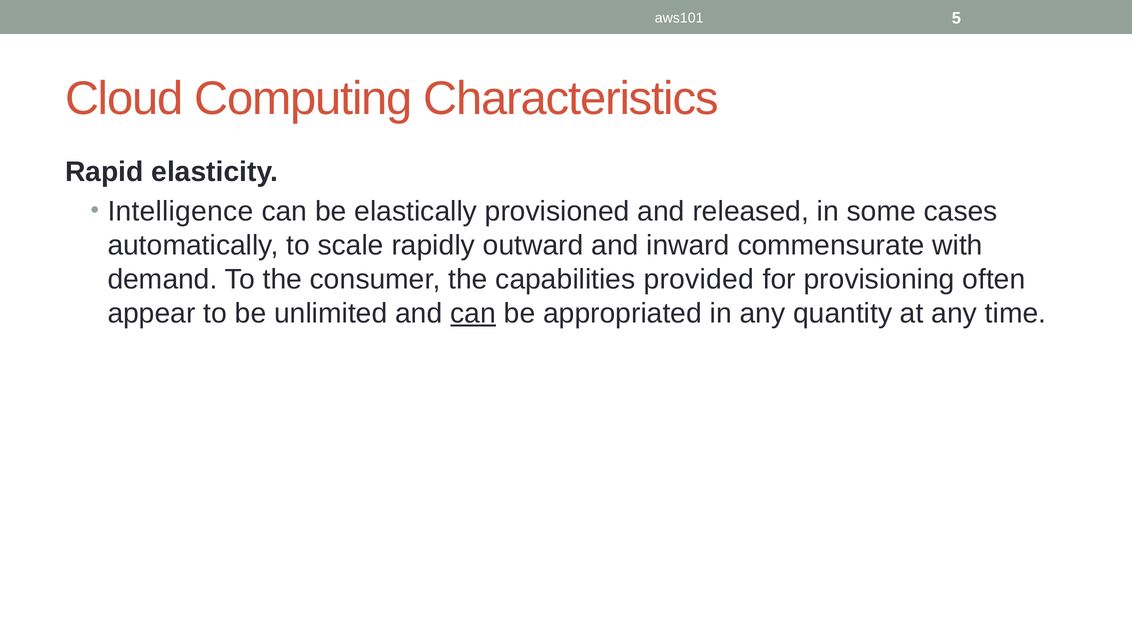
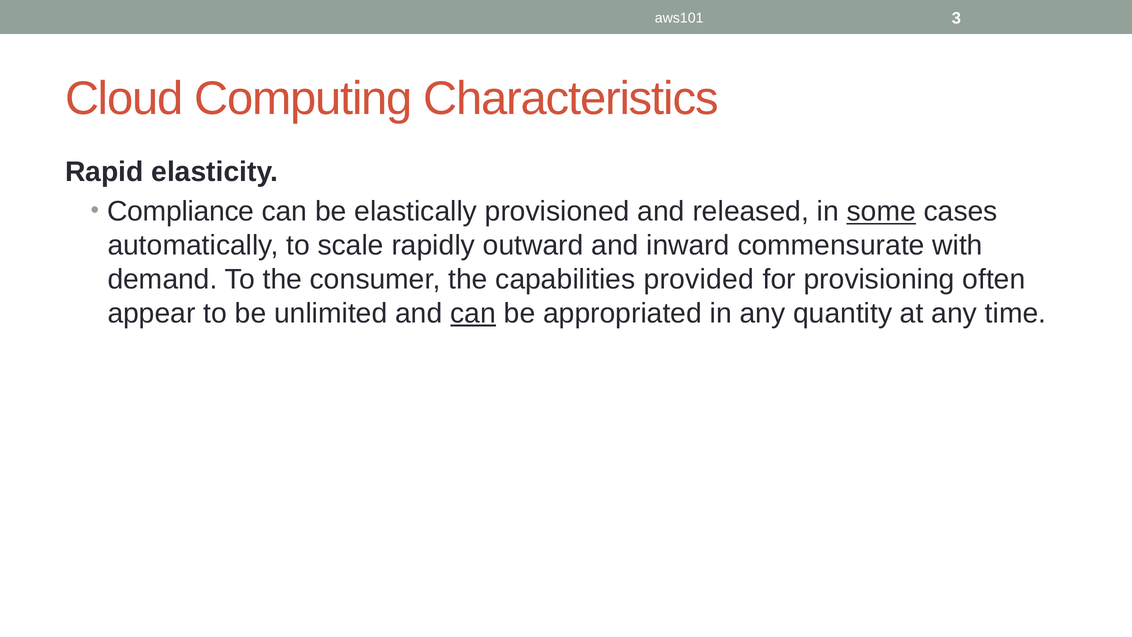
5: 5 -> 3 (956, 18)
Intelligence: Intelligence -> Compliance (181, 211)
some underline: none -> present (881, 211)
